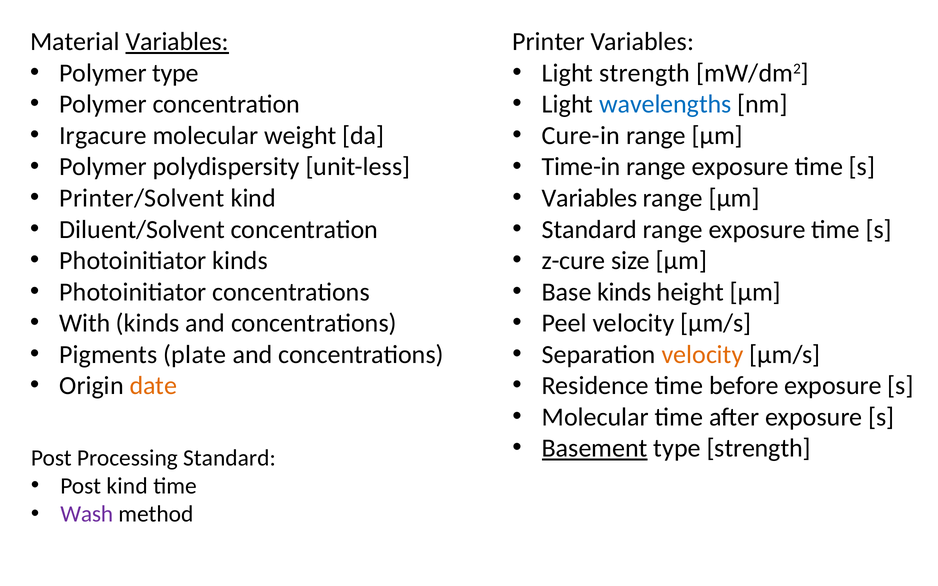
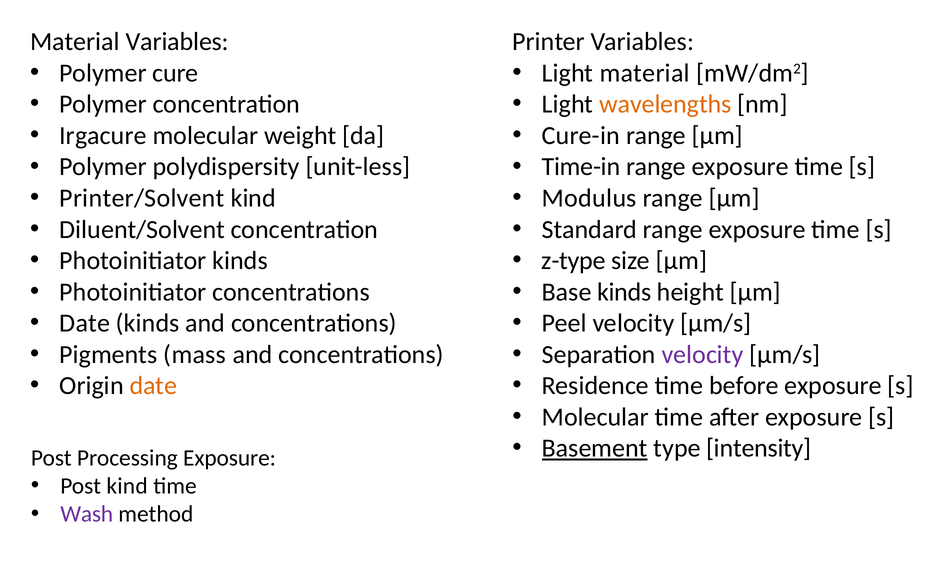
Variables underline: present -> none (177, 42)
Polymer type: type -> cure (175, 73)
Light strength: strength -> material (645, 73)
wavelengths colour: blue -> orange (665, 104)
Variables: Variables -> Modulus (589, 198)
z-cure: z-cure -> z-type (574, 261)
With: With -> Date (85, 323)
plate: plate -> mass (195, 355)
velocity colour: orange -> purple (703, 355)
type strength: strength -> intensity (759, 448)
Processing Standard: Standard -> Exposure (230, 458)
